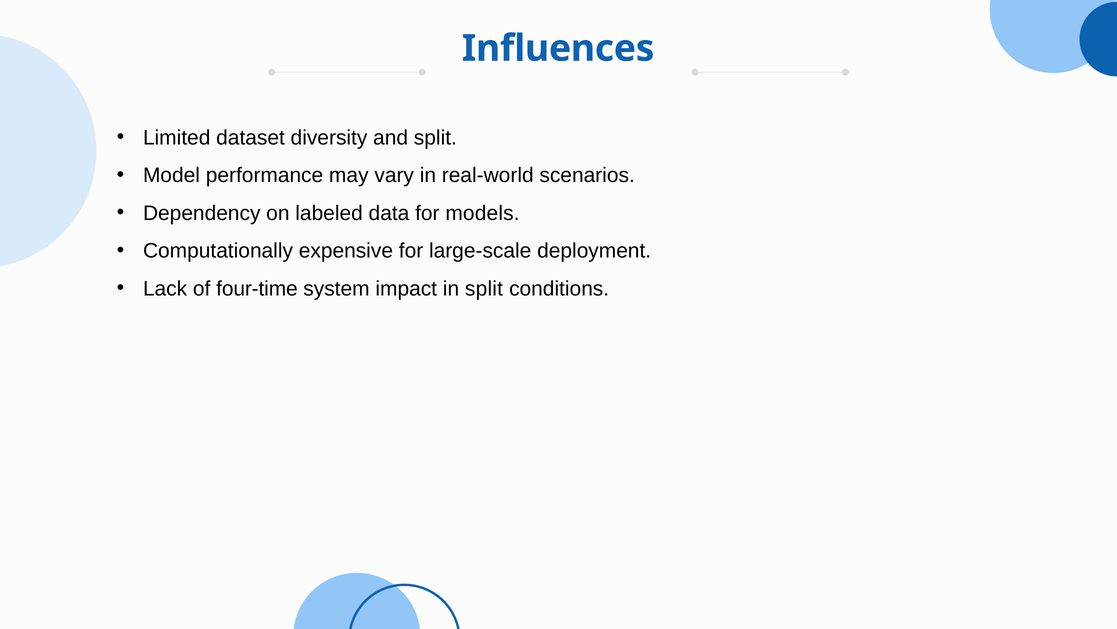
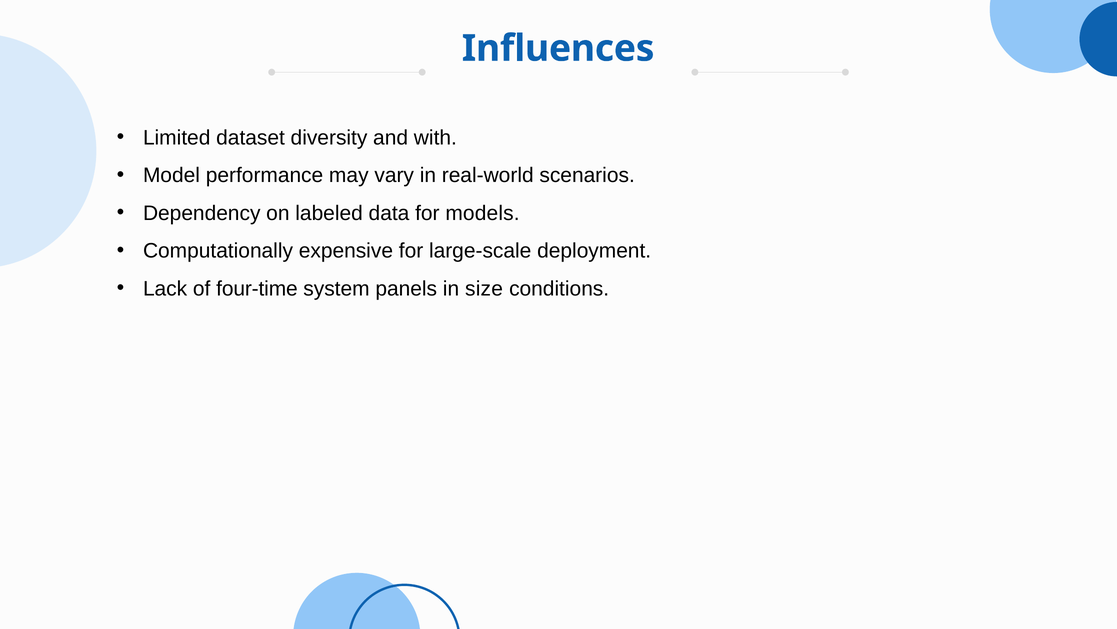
and split: split -> with (435, 137)
impact: impact -> panels (406, 288)
in split: split -> size (484, 288)
